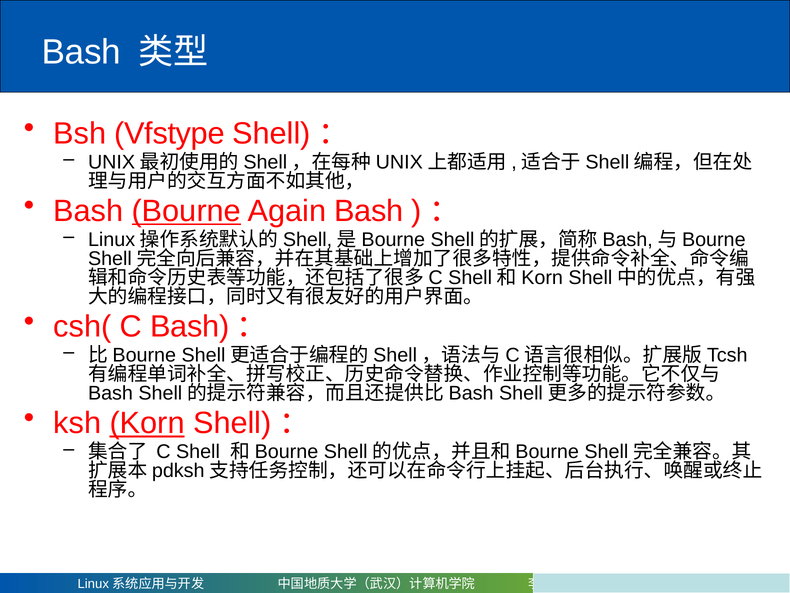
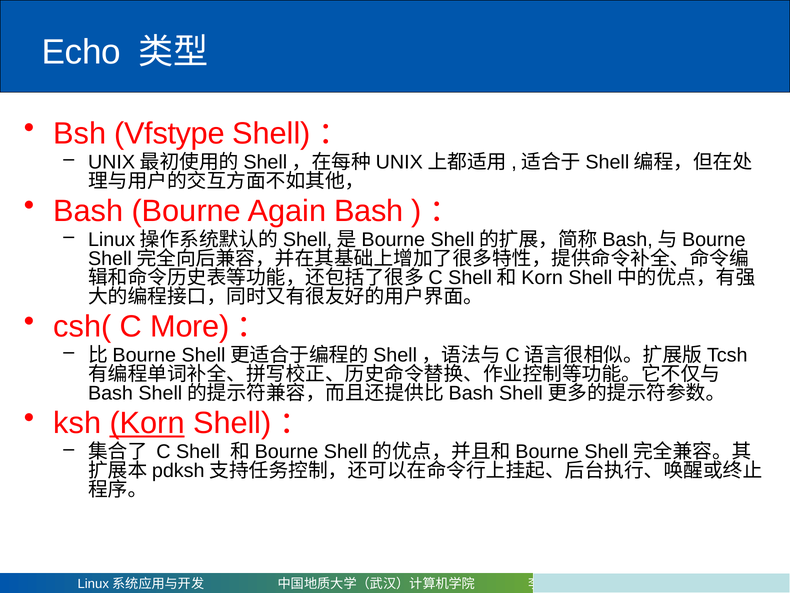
Bash: Bash -> Echo (81, 52)
Bourne underline: present -> none (186, 211)
C Bash: Bash -> More (190, 326)
